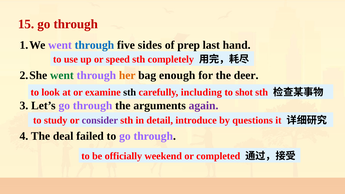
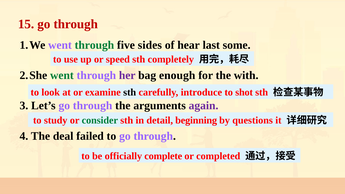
through colour: blue -> green (94, 45)
prep: prep -> hear (189, 45)
hand: hand -> some (237, 45)
her colour: orange -> purple (127, 75)
deer: deer -> with (246, 75)
including: including -> introduce (201, 92)
consider colour: purple -> green (100, 120)
introduce: introduce -> beginning (196, 120)
weekend: weekend -> complete (163, 156)
